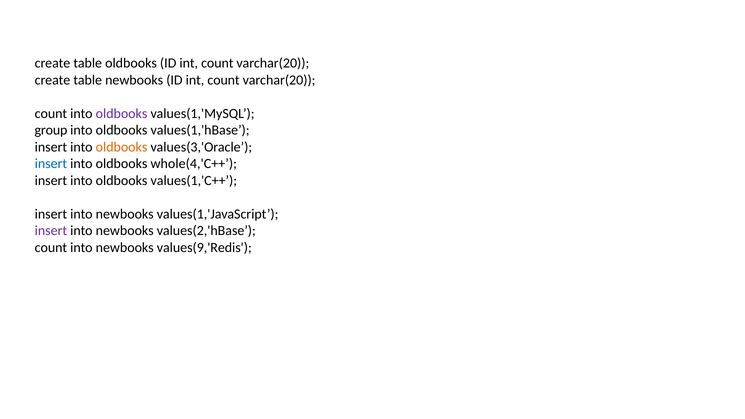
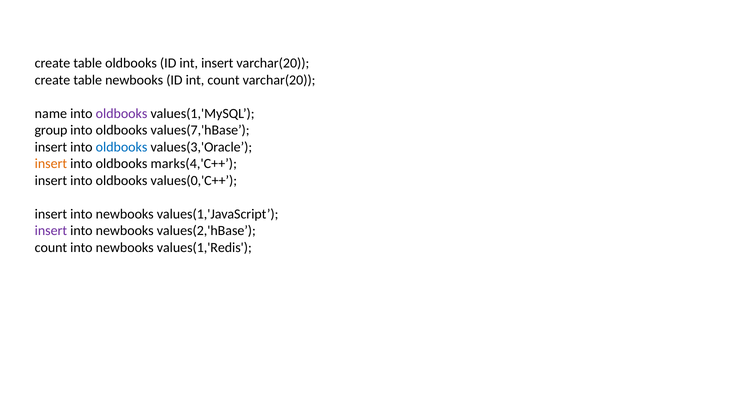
oldbooks ID int count: count -> insert (217, 63)
count: count -> name (51, 114)
values(1,'hBase: values(1,'hBase -> values(7,'hBase (200, 130)
oldbooks colour: orange -> blue (122, 147)
insert colour: blue -> orange (51, 164)
whole(4,'C++: whole(4,'C++ -> marks(4,'C++ (194, 164)
values(1,'C++: values(1,'C++ -> values(0,'C++ (194, 181)
values(9,'Redis: values(9,'Redis -> values(1,'Redis (204, 248)
